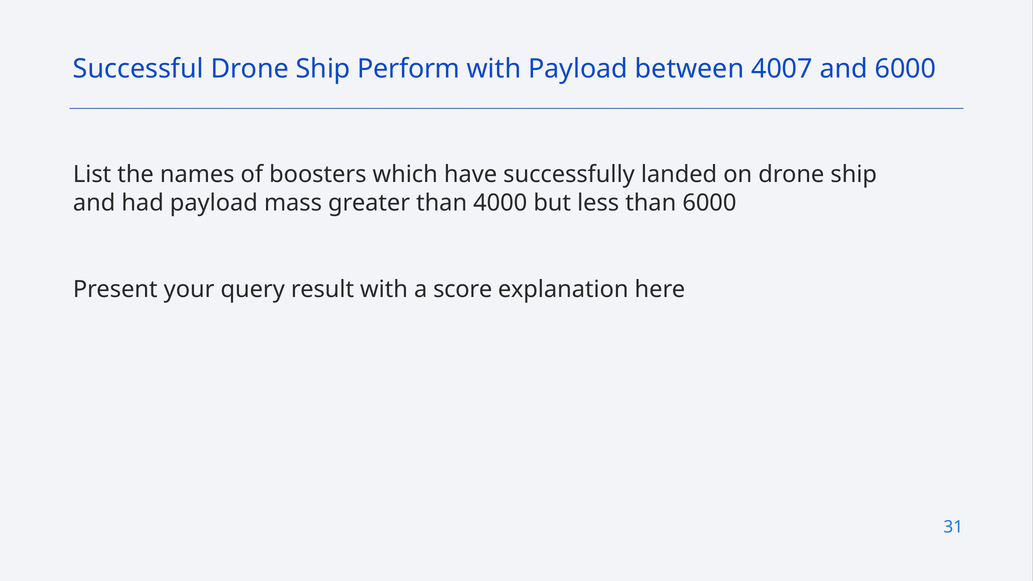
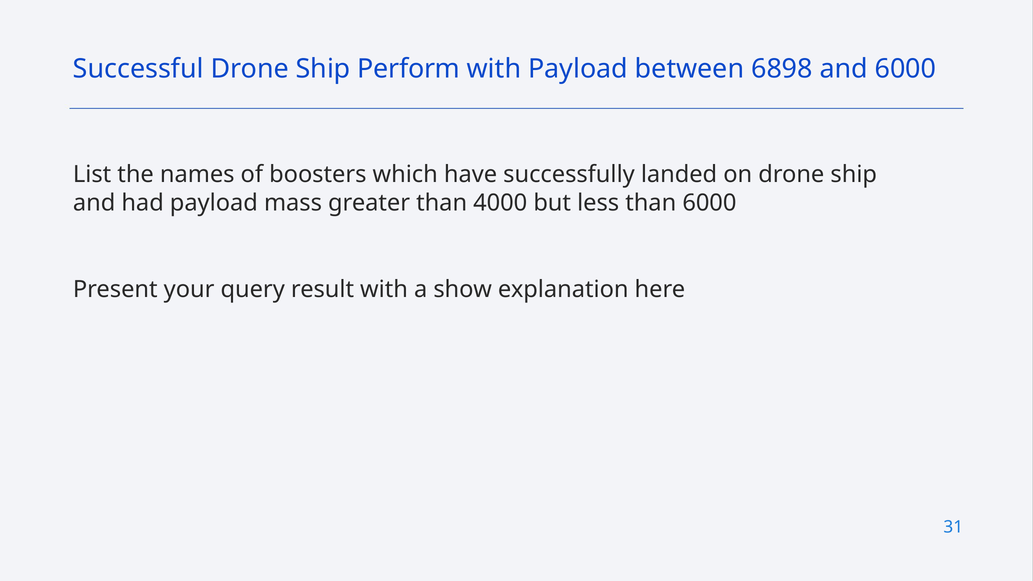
4007: 4007 -> 6898 (782, 69)
score: score -> show (463, 290)
